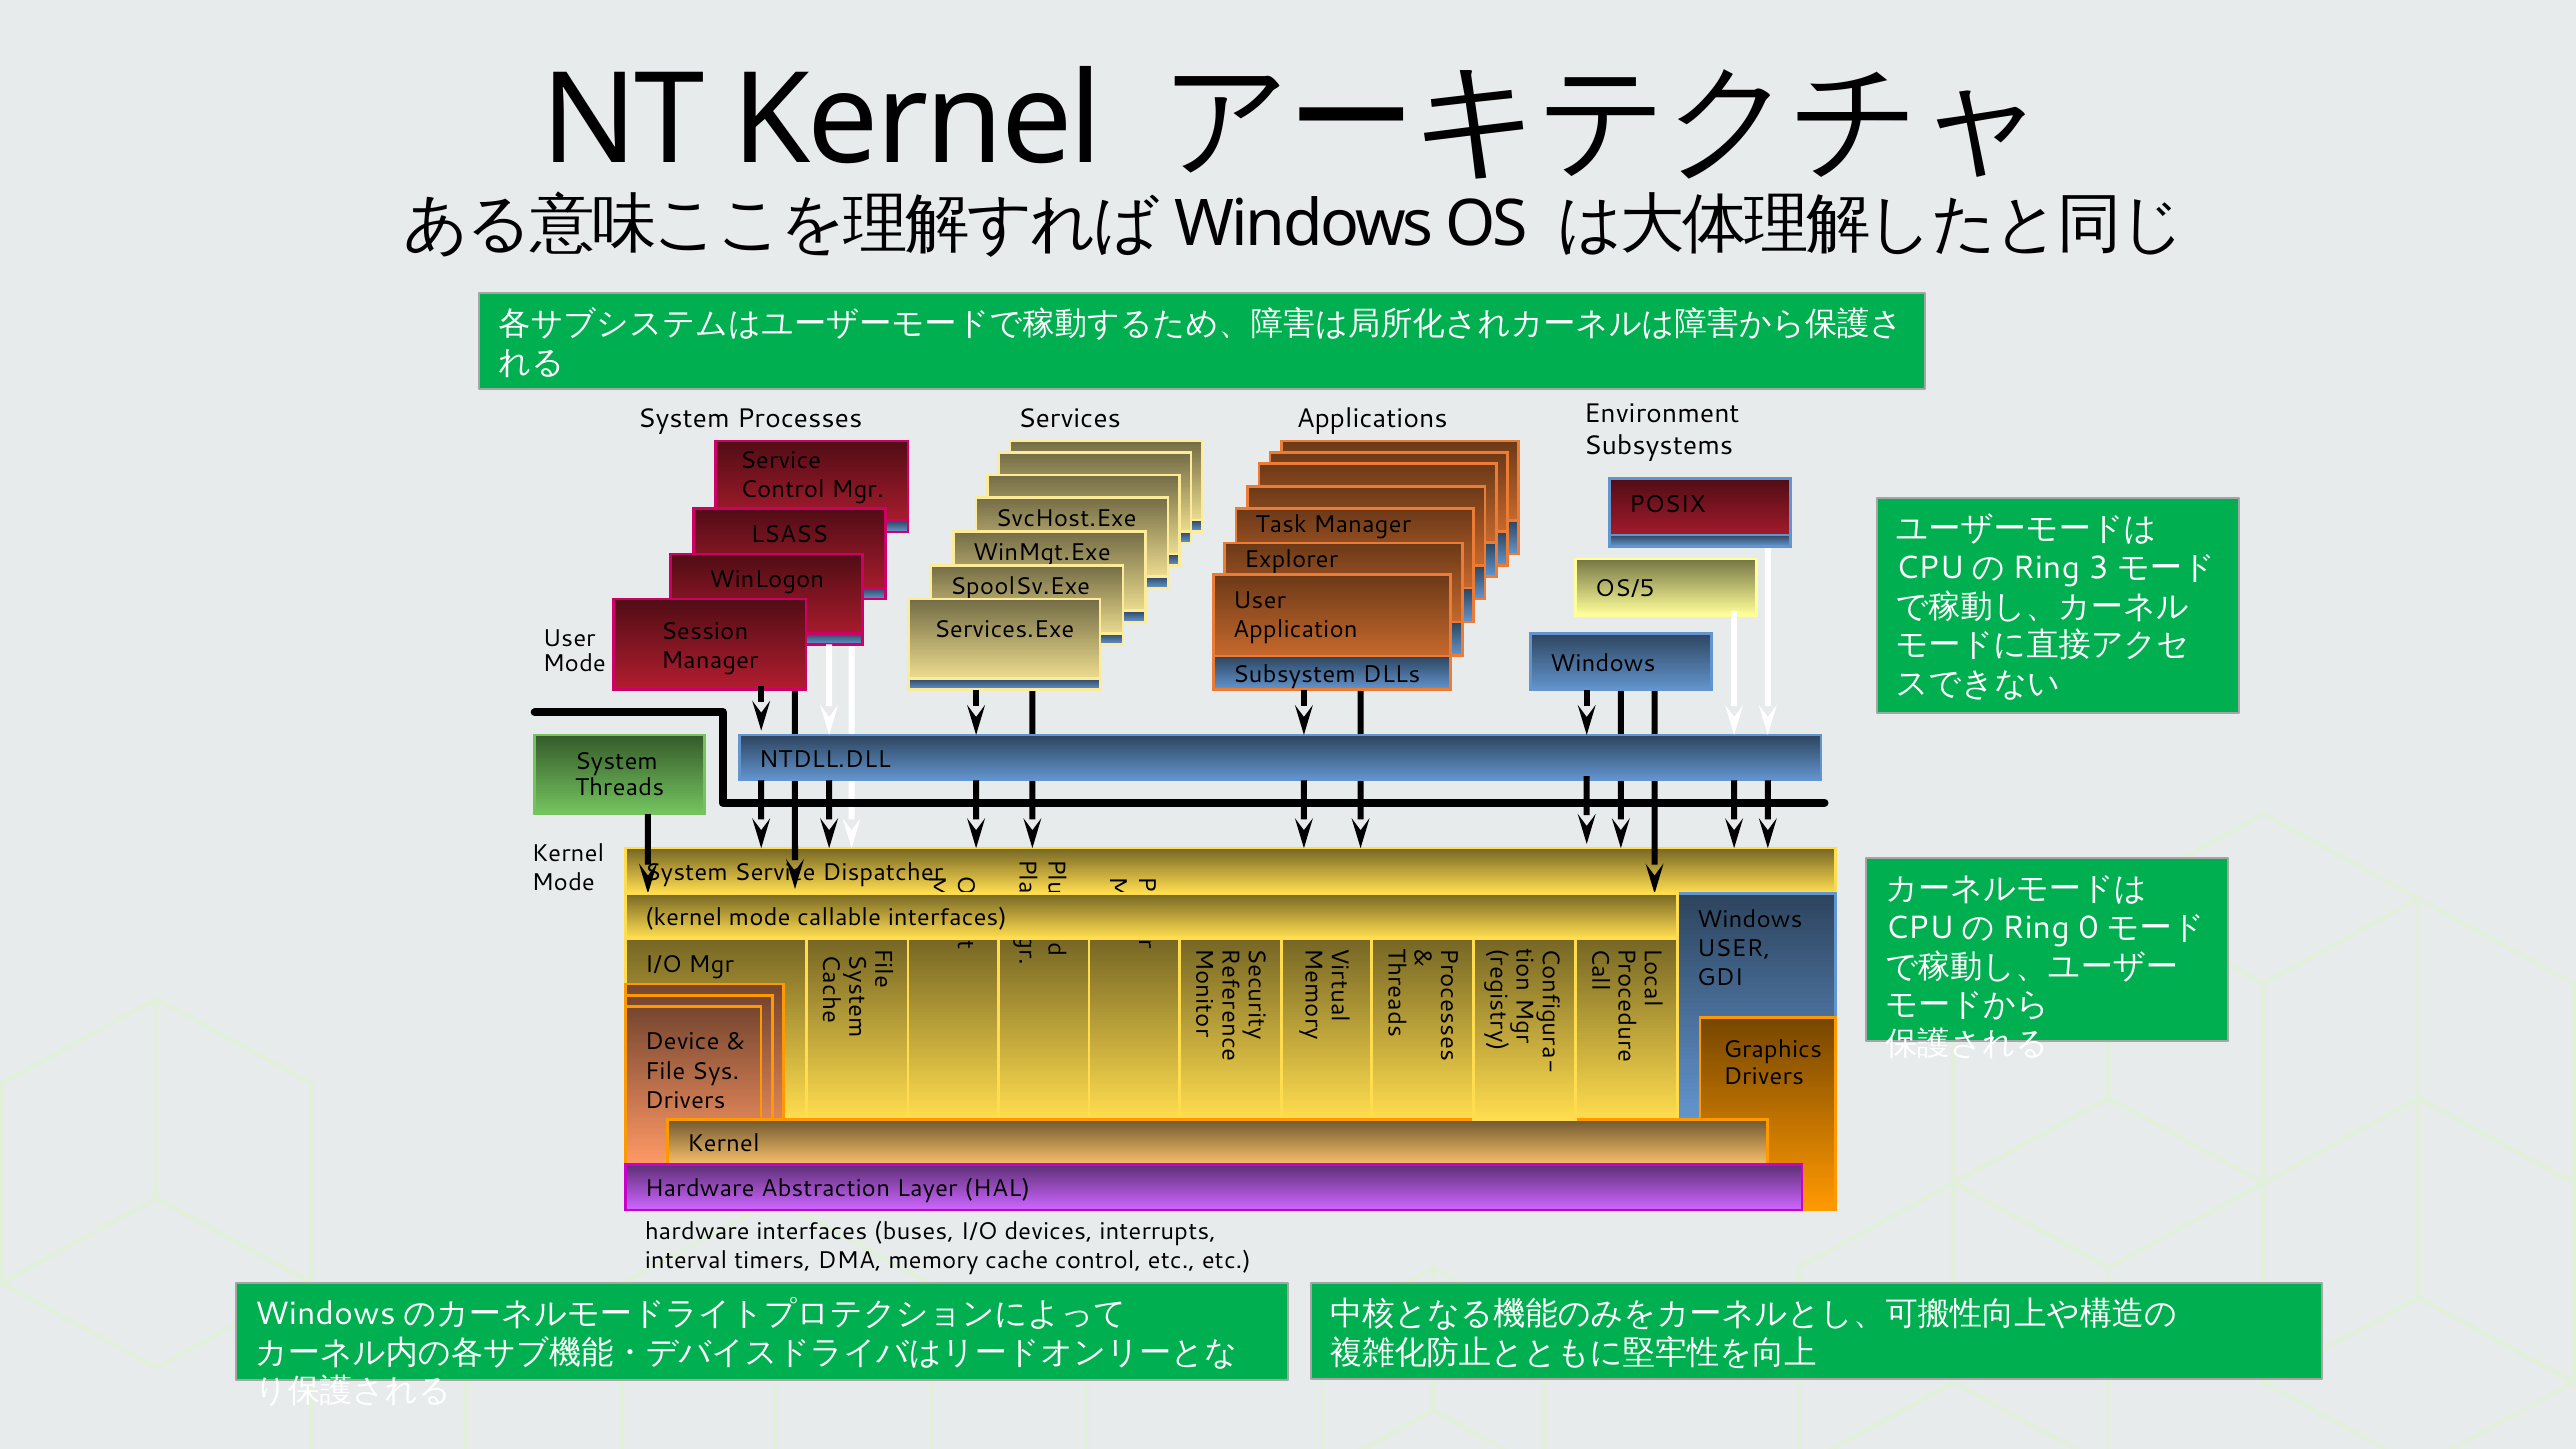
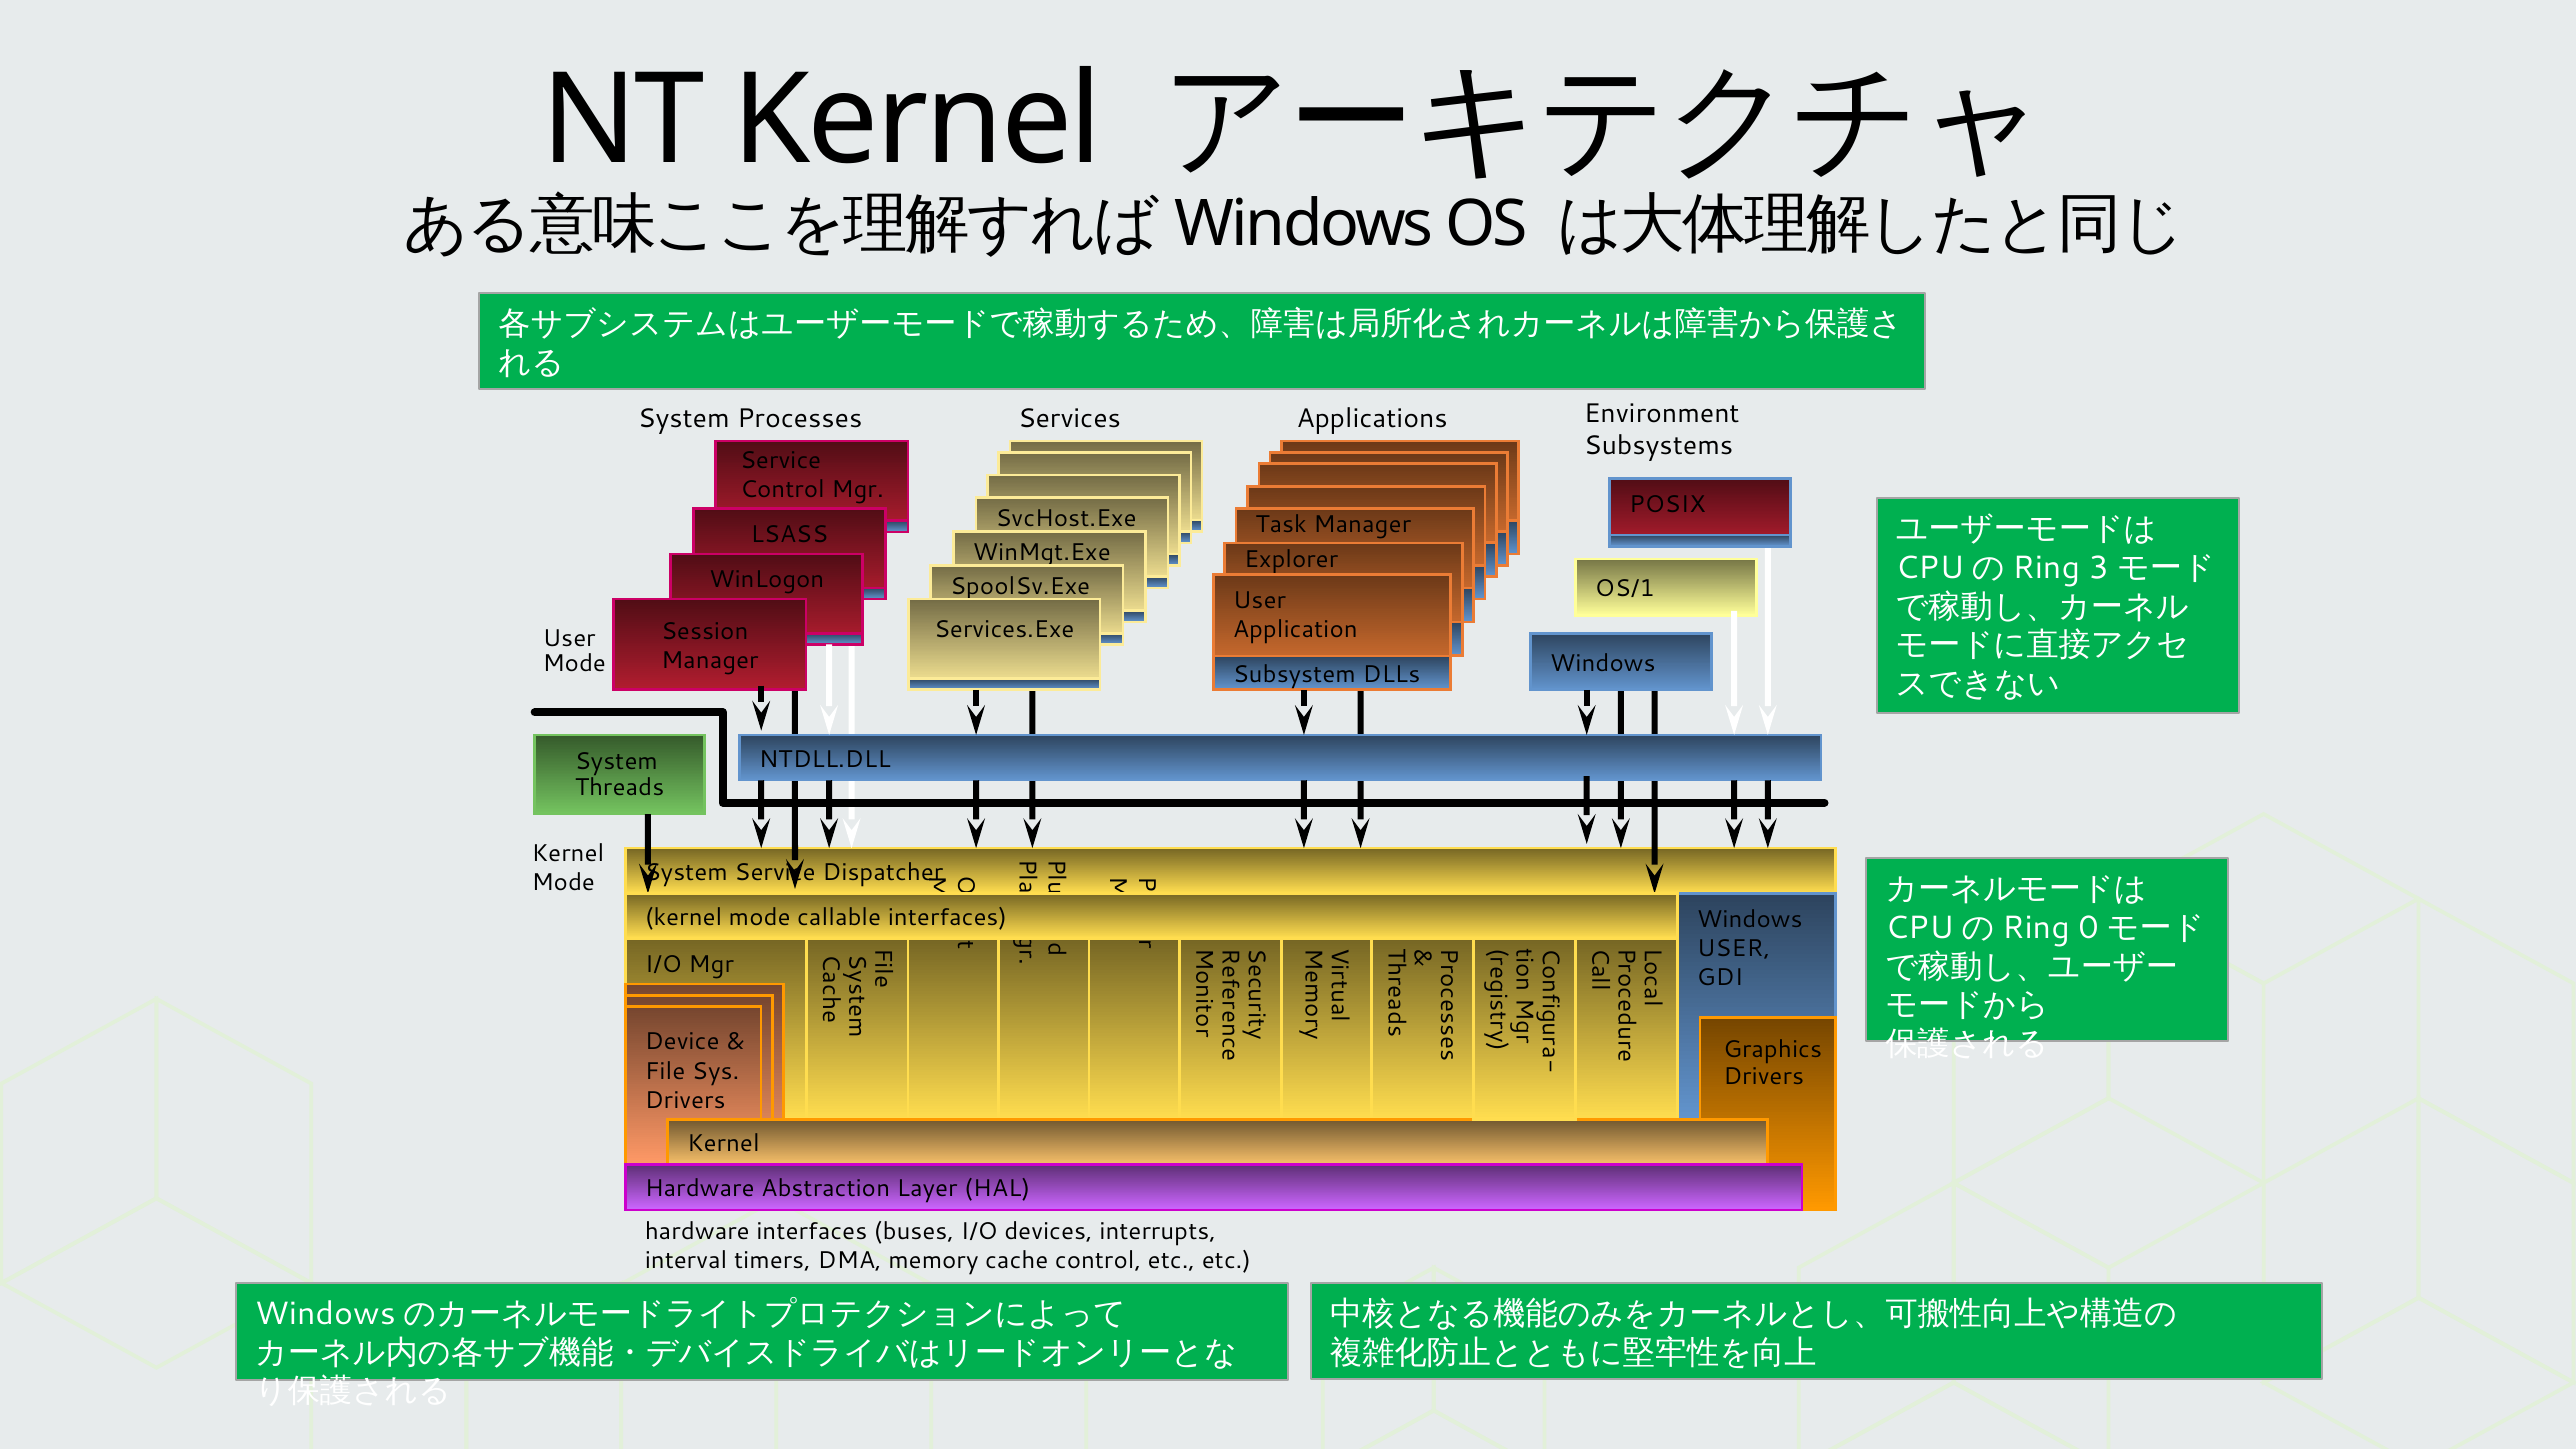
OS/5: OS/5 -> OS/1 (1625, 589)
